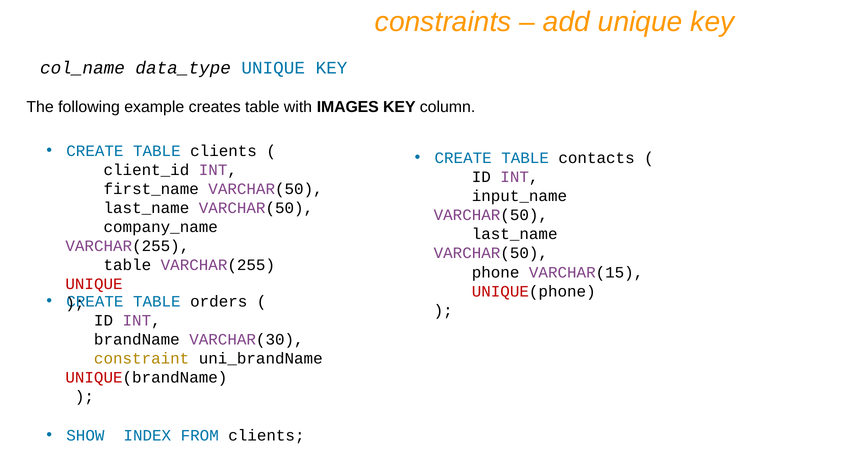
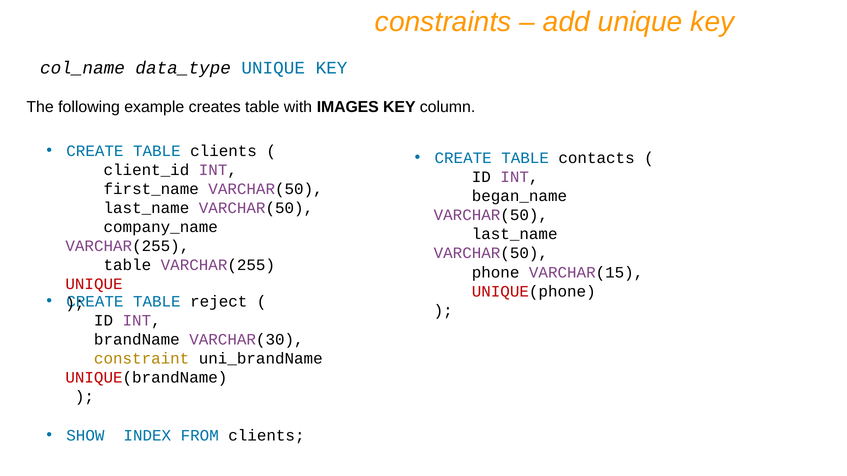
input_name: input_name -> began_name (519, 196)
orders: orders -> reject (219, 302)
